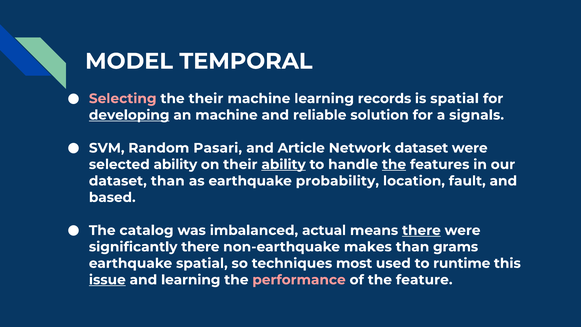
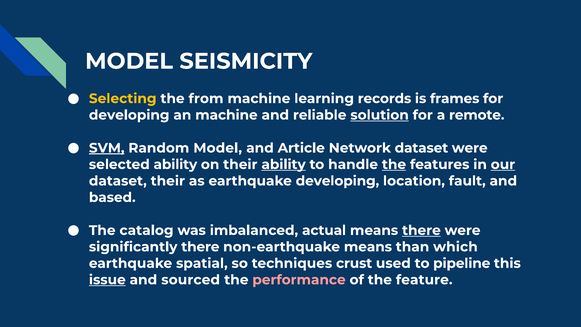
TEMPORAL: TEMPORAL -> SEISMICITY (246, 61)
Selecting colour: pink -> yellow (123, 99)
the their: their -> from (206, 99)
is spatial: spatial -> frames (455, 99)
developing underline: present -> none (129, 115)
solution underline: none -> present (380, 115)
signals: signals -> remote (477, 115)
SVM underline: none -> present (107, 148)
Random Pasari: Pasari -> Model (218, 148)
our underline: none -> present (503, 164)
dataset than: than -> their (168, 181)
earthquake probability: probability -> developing (337, 181)
non-earthquake makes: makes -> means (368, 247)
grams: grams -> which (455, 247)
most: most -> crust (354, 263)
runtime: runtime -> pipeline (462, 263)
and learning: learning -> sourced (191, 280)
